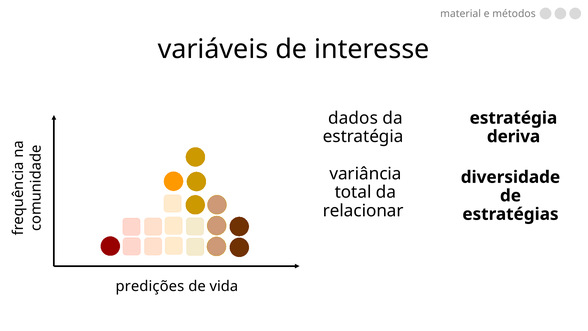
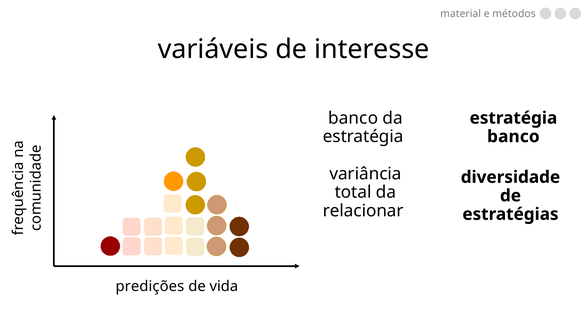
dados: dados -> banco (353, 118)
deriva: deriva -> banco (513, 136)
